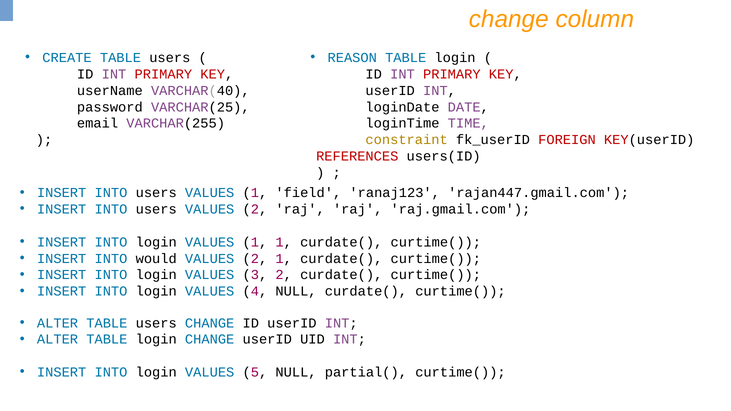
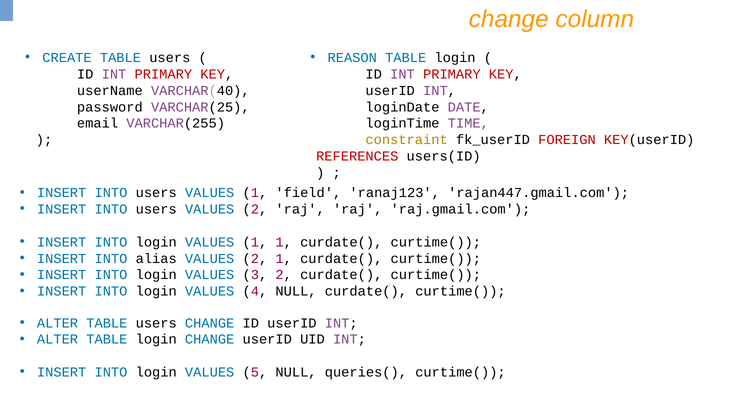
would: would -> alias (156, 259)
partial(: partial( -> queries( (366, 372)
